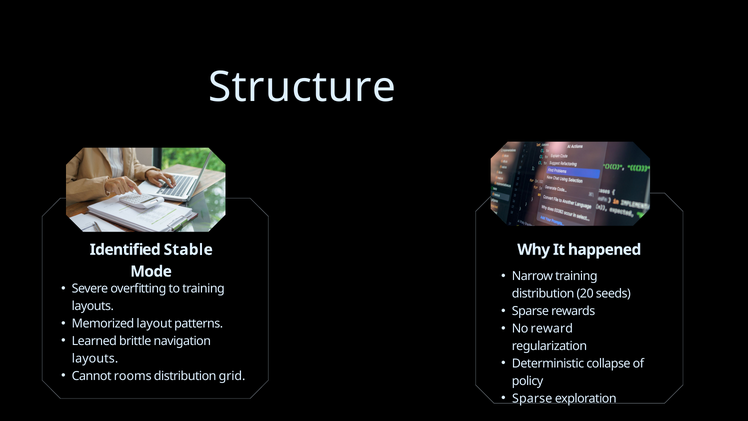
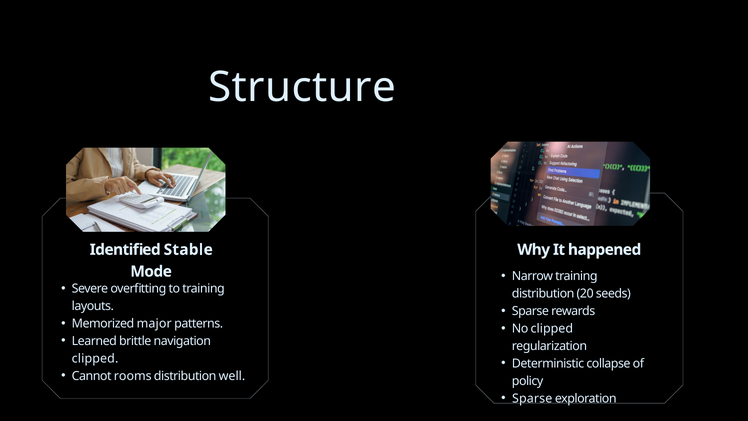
layout: layout -> major (154, 323)
No reward: reward -> clipped (552, 328)
layouts: layouts -> clipped (95, 358)
grid: grid -> well (232, 376)
